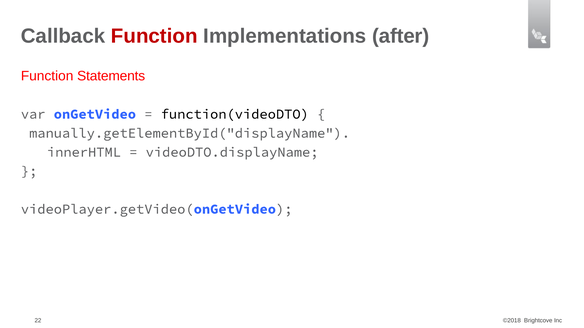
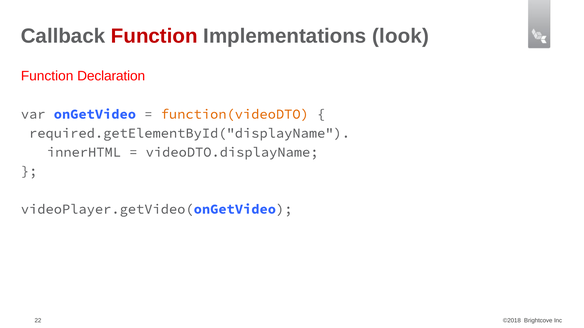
after: after -> look (401, 36)
Statements: Statements -> Declaration (111, 76)
function(videoDTO colour: black -> orange (235, 114)
manually.getElementById("displayName: manually.getElementById("displayName -> required.getElementById("displayName (190, 133)
